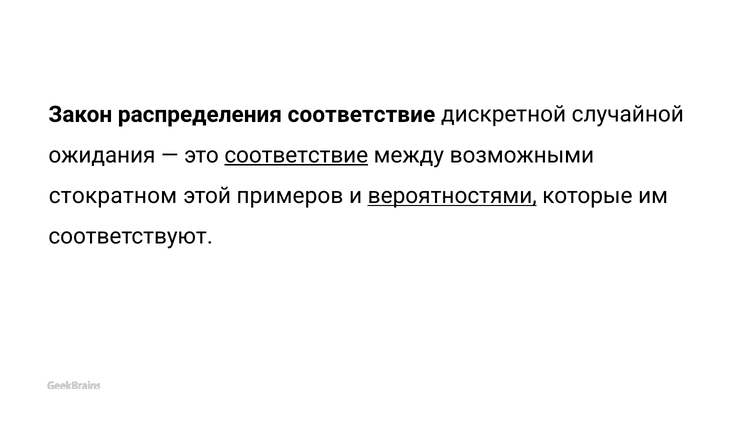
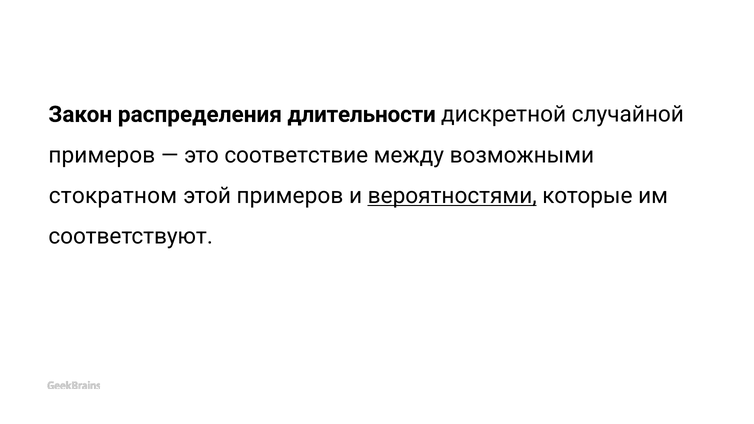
распределения соответствие: соответствие -> длительности (362, 114)
ожидания: ожидания -> примеров (102, 155)
соответствие underline: present -> none (296, 155)
